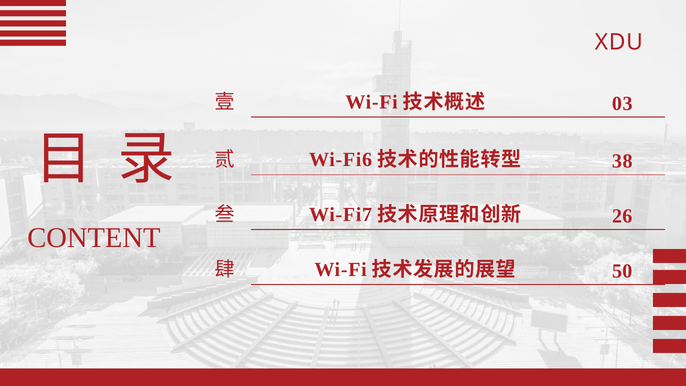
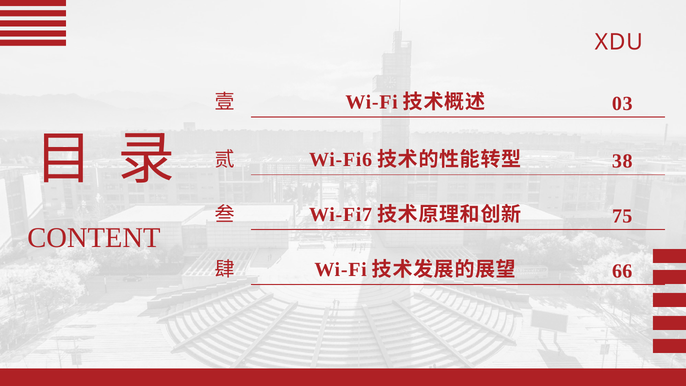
26: 26 -> 75 (622, 216)
50: 50 -> 66 (622, 271)
